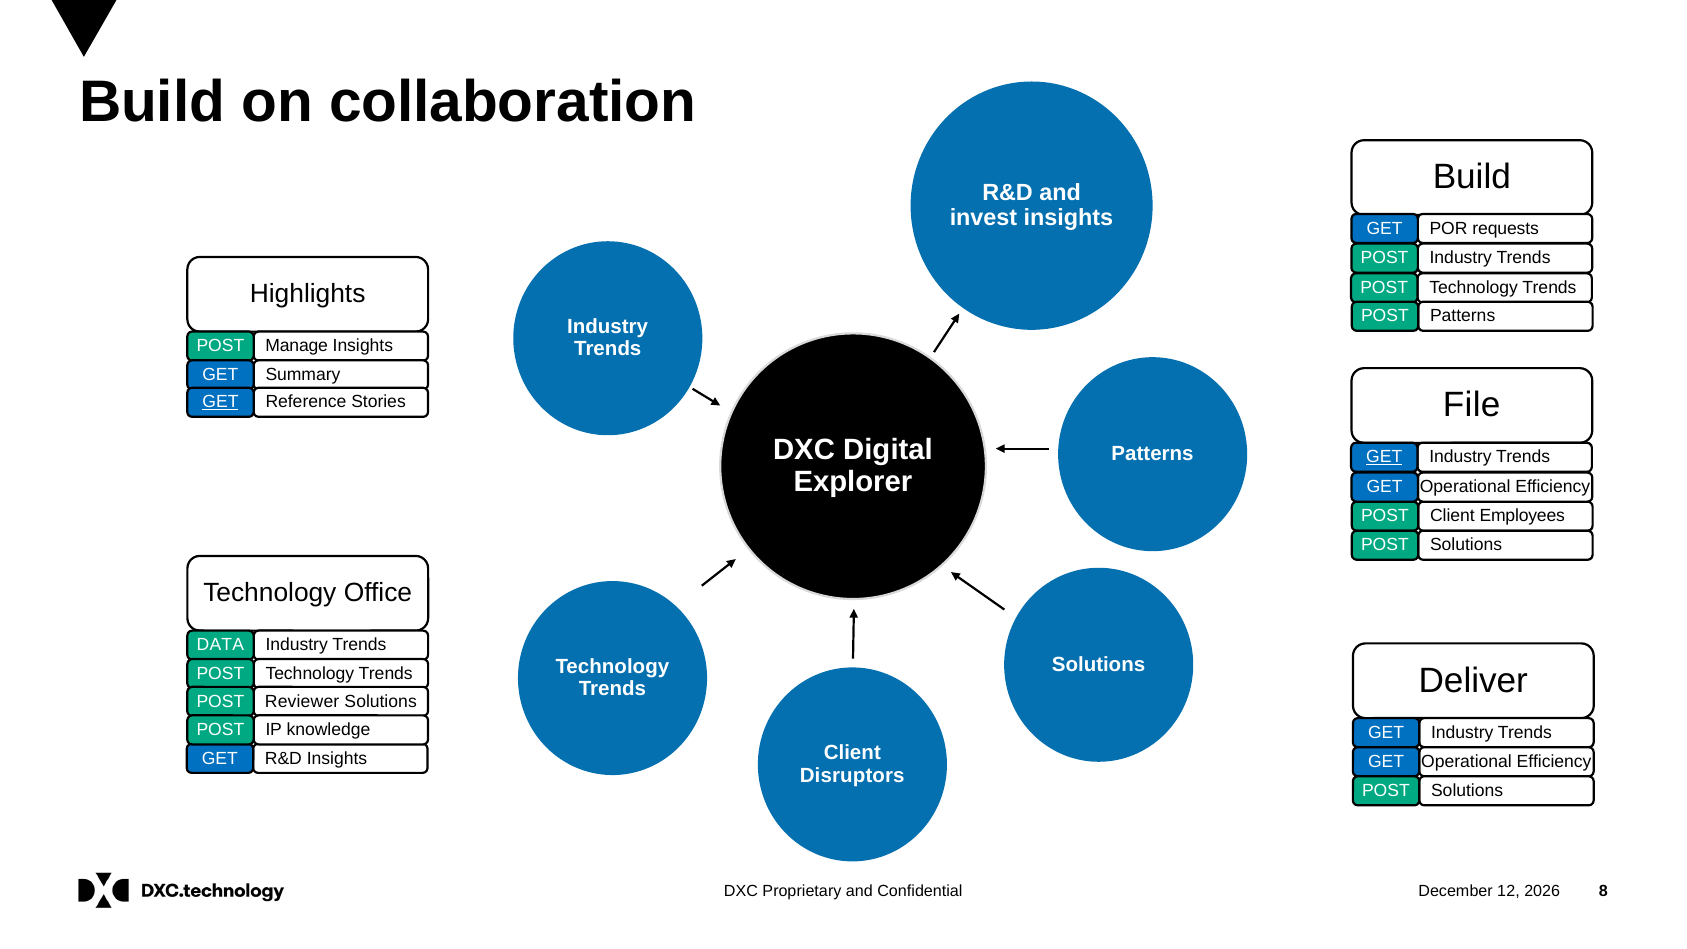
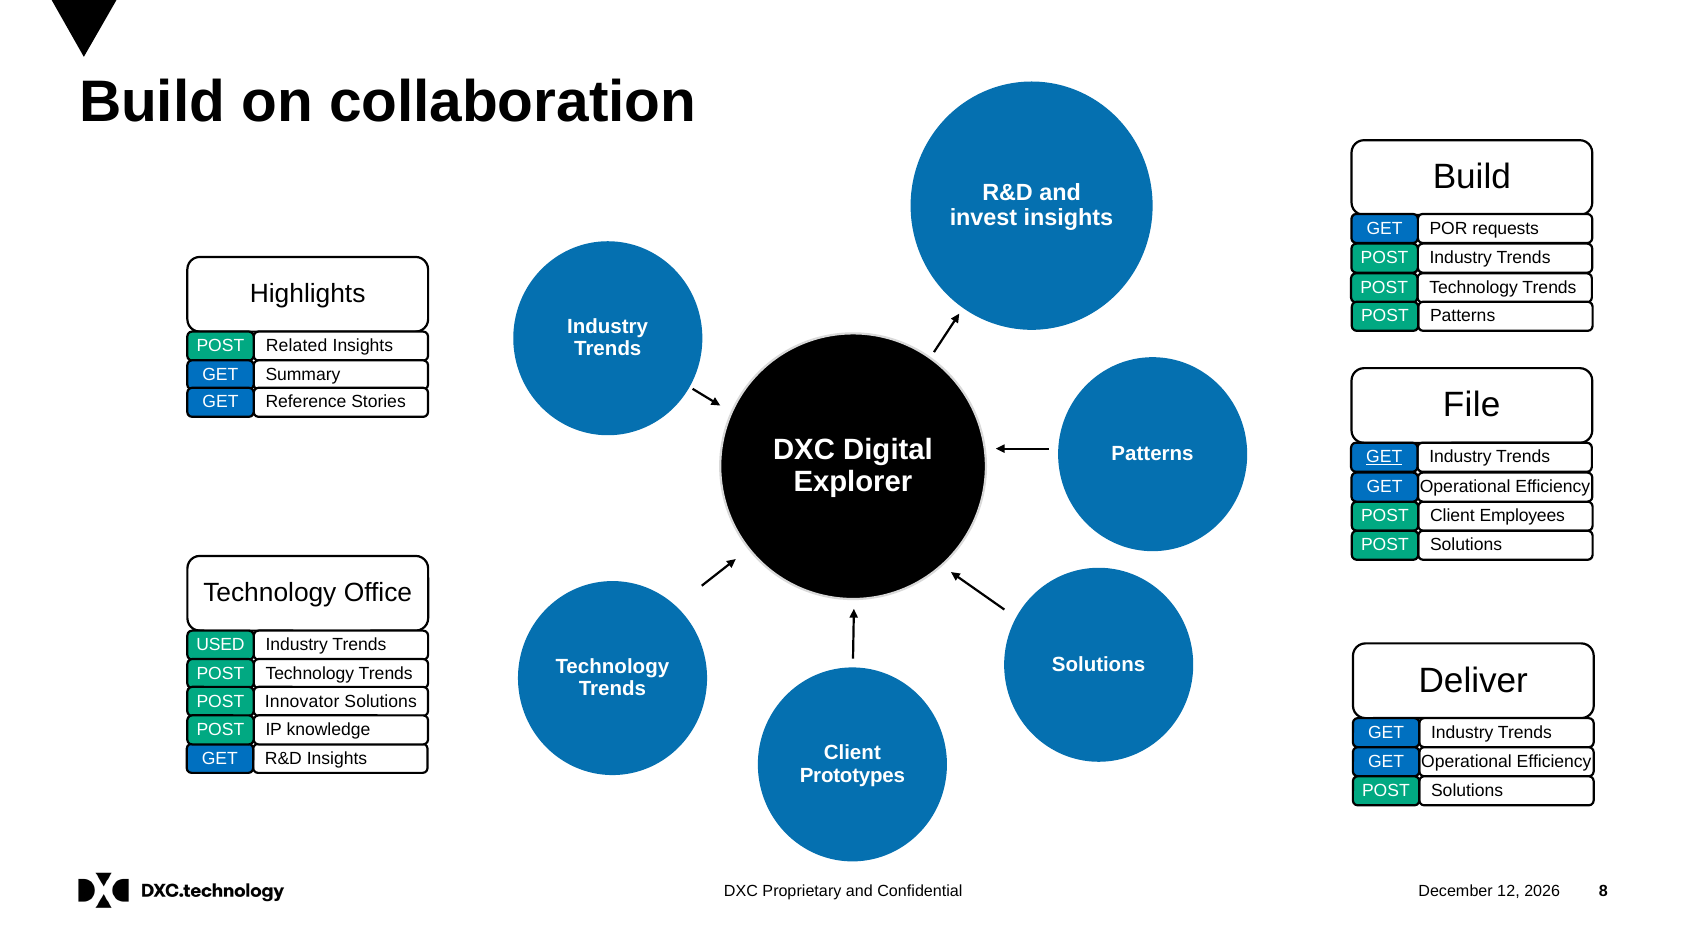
Manage: Manage -> Related (297, 346)
GET underline: present -> none (220, 402)
DATA: DATA -> USED (221, 645)
Reviewer: Reviewer -> Innovator (302, 701)
Disruptors: Disruptors -> Prototypes (852, 775)
